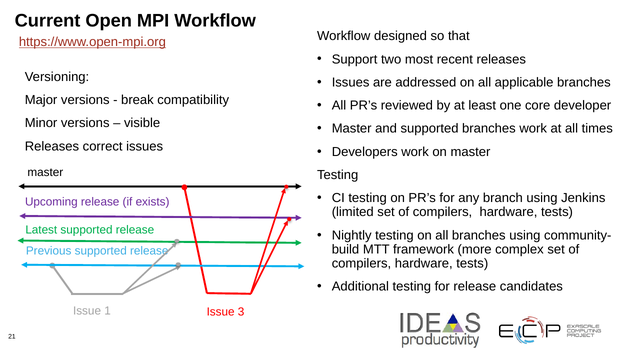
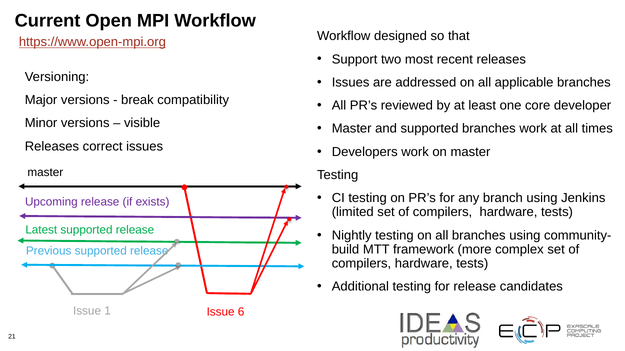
3: 3 -> 6 (241, 312)
